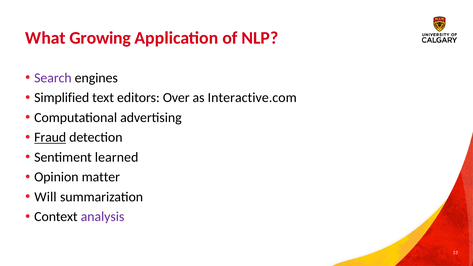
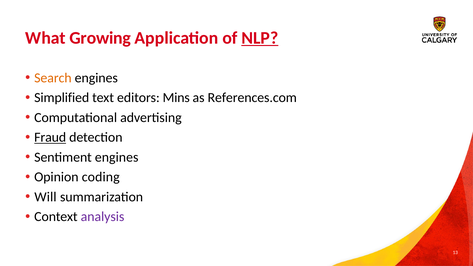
NLP underline: none -> present (260, 38)
Search colour: purple -> orange (53, 78)
Over: Over -> Mins (176, 98)
Interactive.com: Interactive.com -> References.com (252, 98)
Sentiment learned: learned -> engines (117, 157)
matter: matter -> coding (101, 177)
